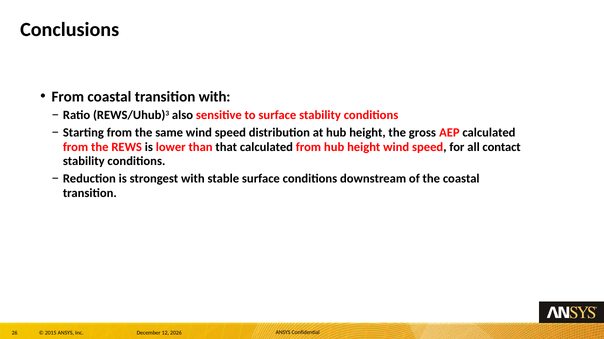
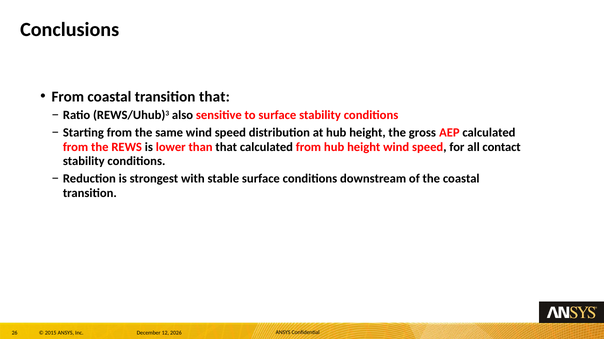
transition with: with -> that (214, 97)
